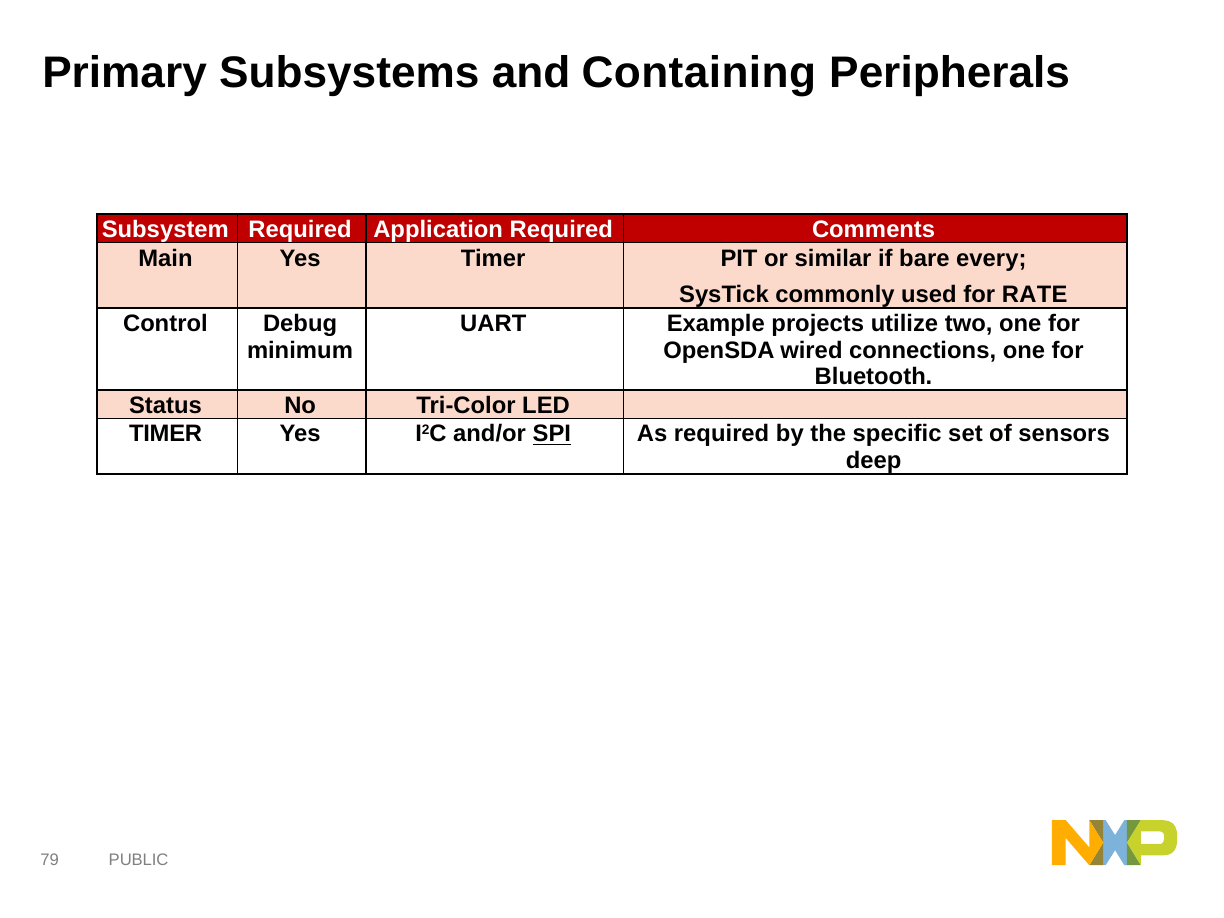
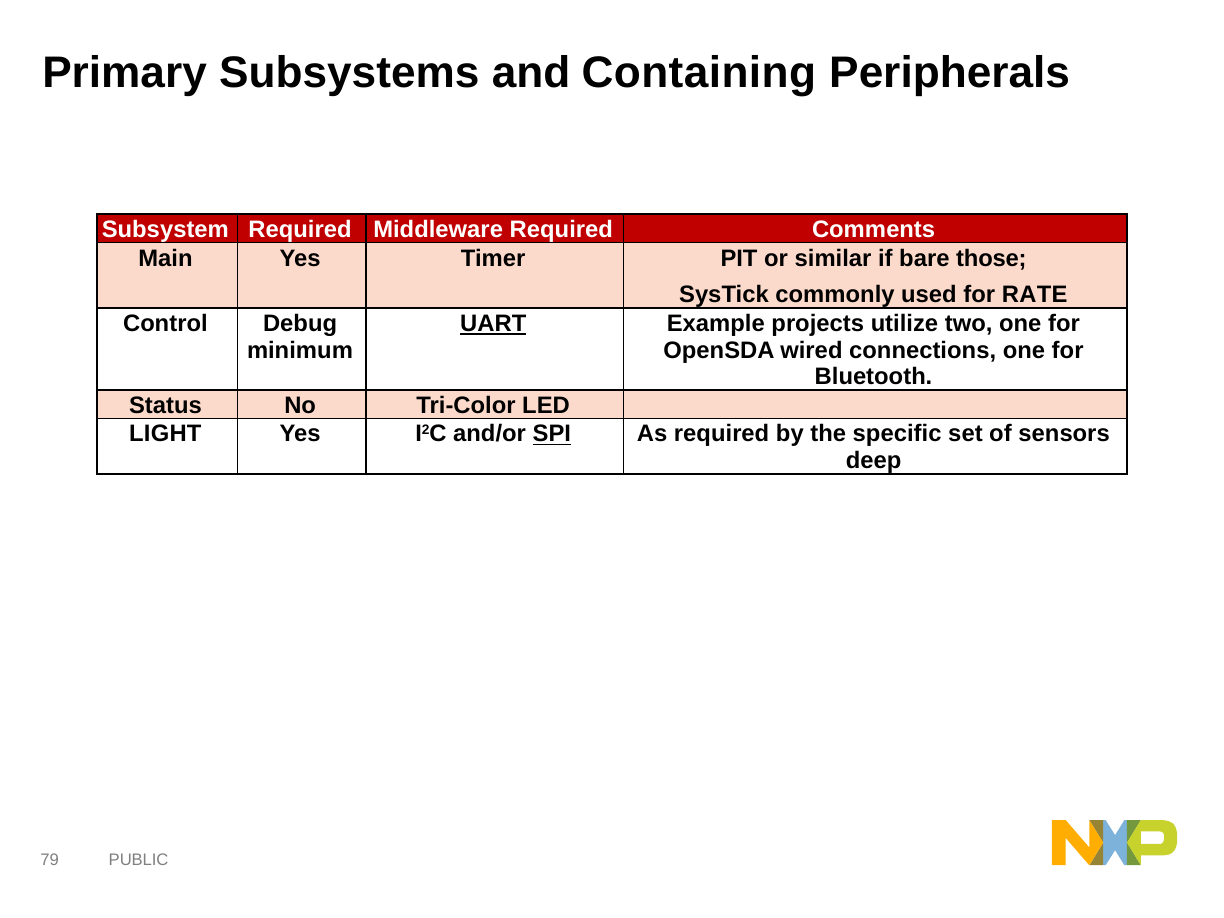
Application: Application -> Middleware (438, 230)
every: every -> those (991, 258)
UART underline: none -> present (493, 324)
TIMER: TIMER -> LIGHT (165, 434)
